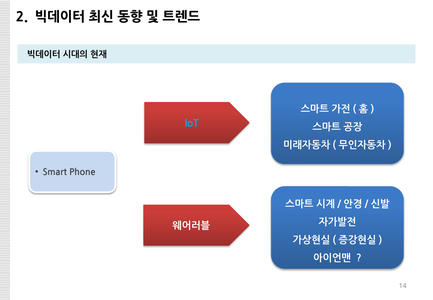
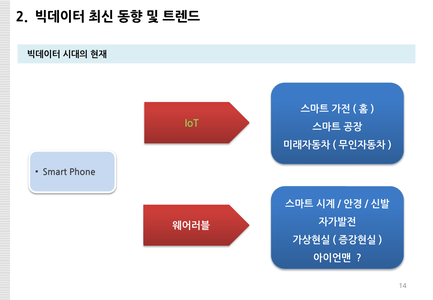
IoT colour: light blue -> light green (192, 123)
